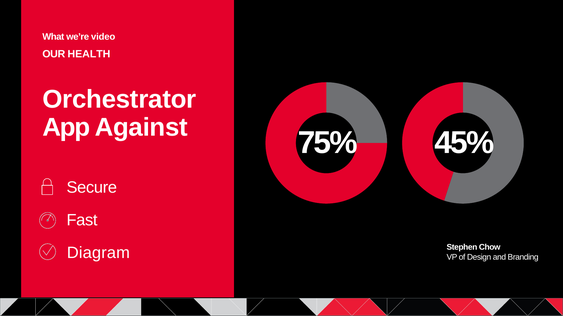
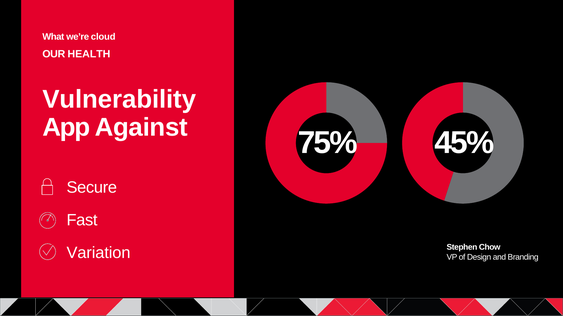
video: video -> cloud (103, 37)
Orchestrator: Orchestrator -> Vulnerability (119, 100)
Diagram: Diagram -> Variation (99, 253)
